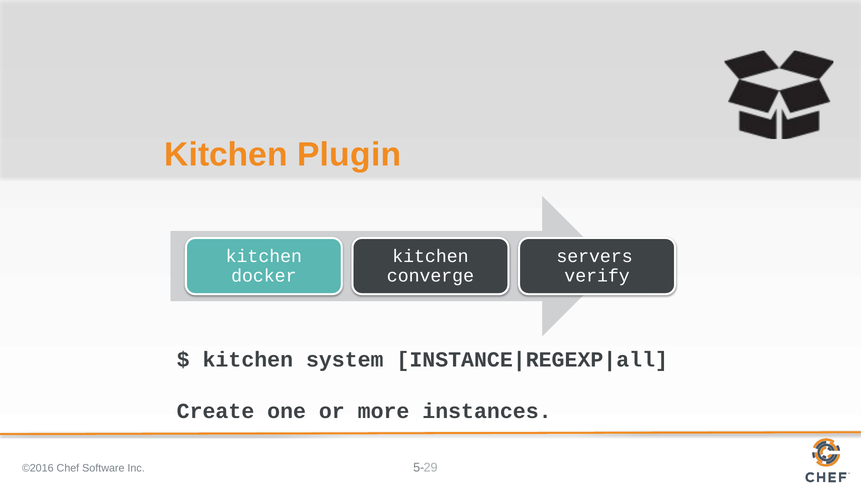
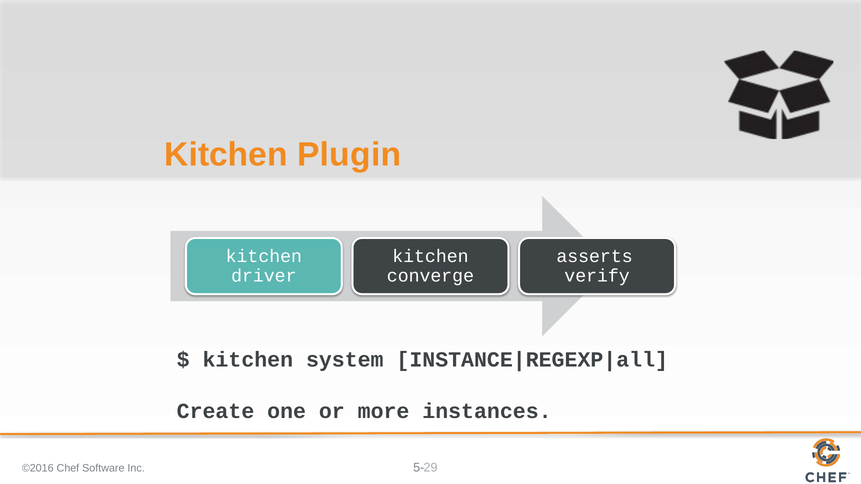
servers: servers -> asserts (595, 256)
docker: docker -> driver (264, 276)
